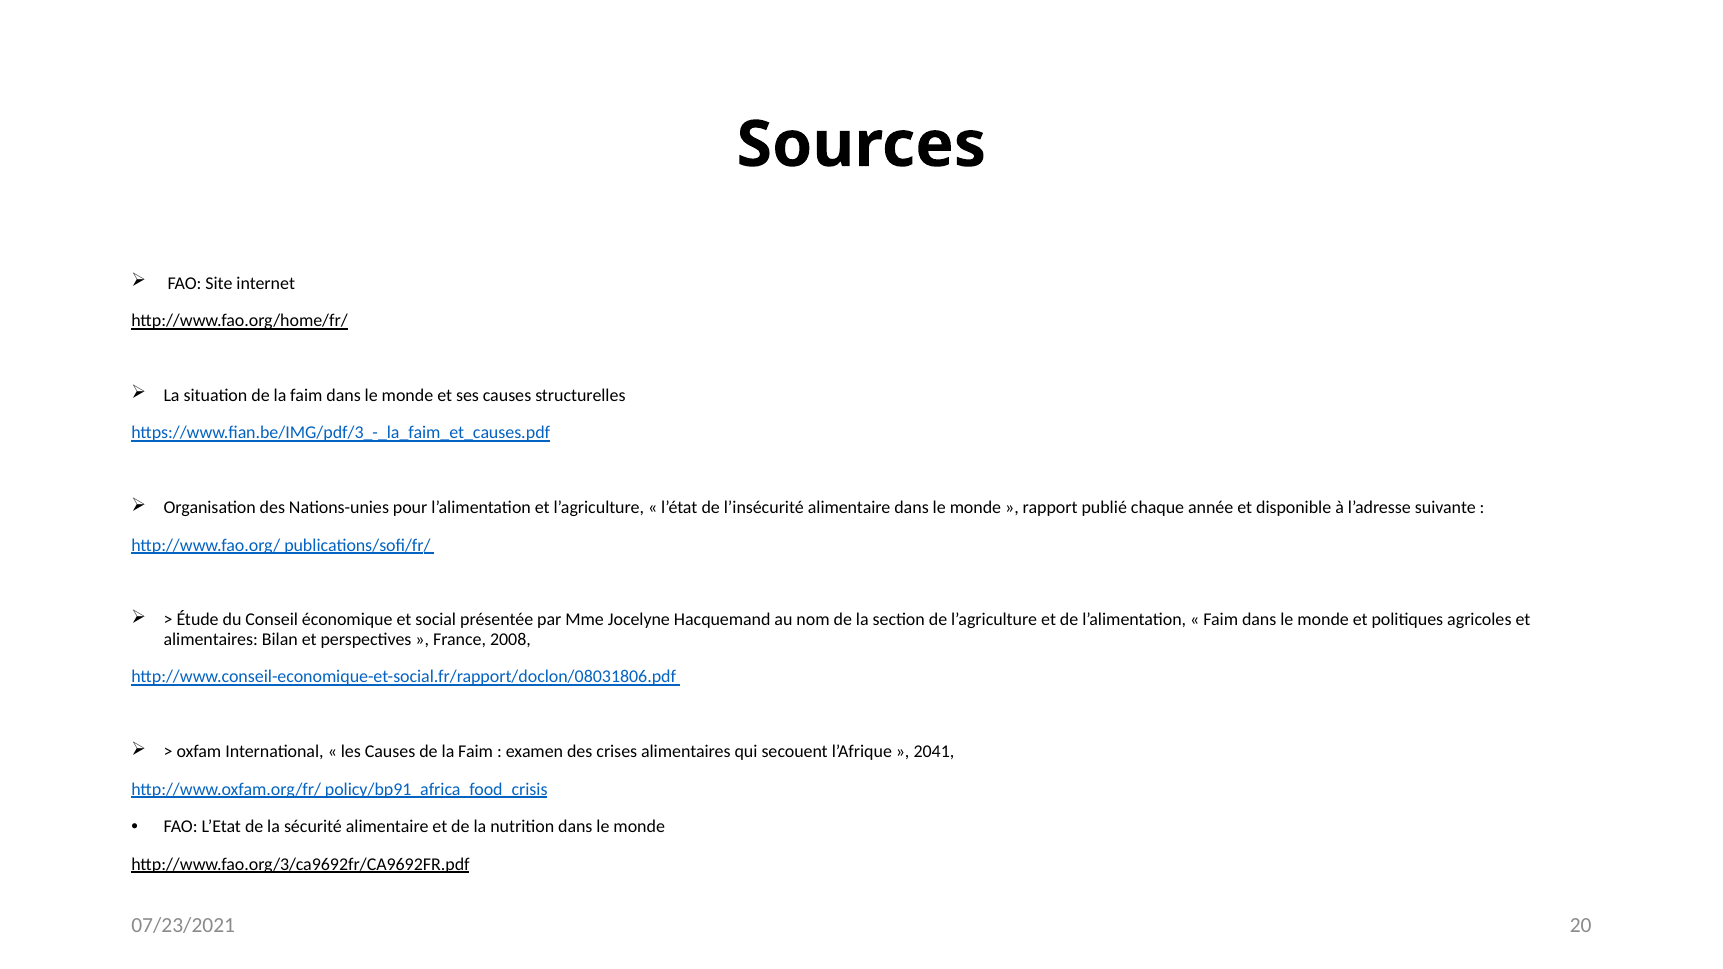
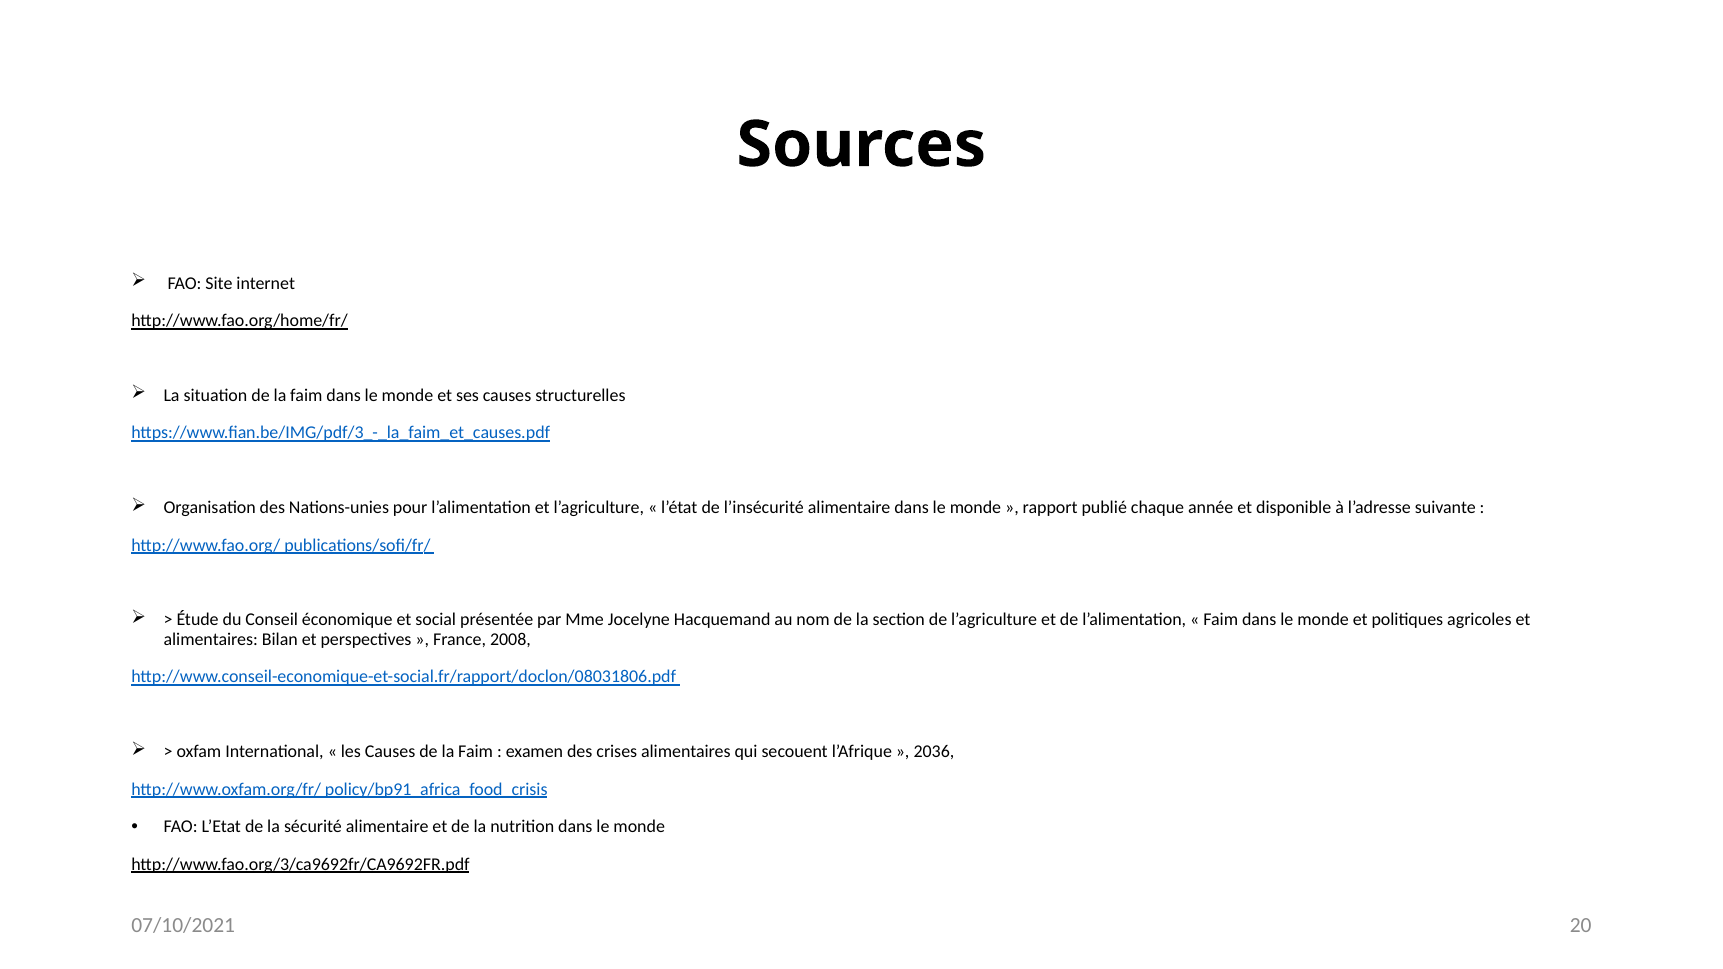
2041: 2041 -> 2036 (934, 752)
07/23/2021: 07/23/2021 -> 07/10/2021 (183, 926)
